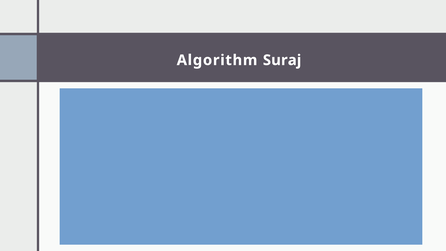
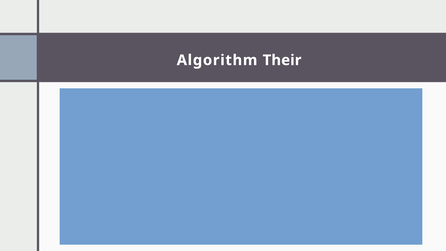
Suraj: Suraj -> Their (282, 60)
